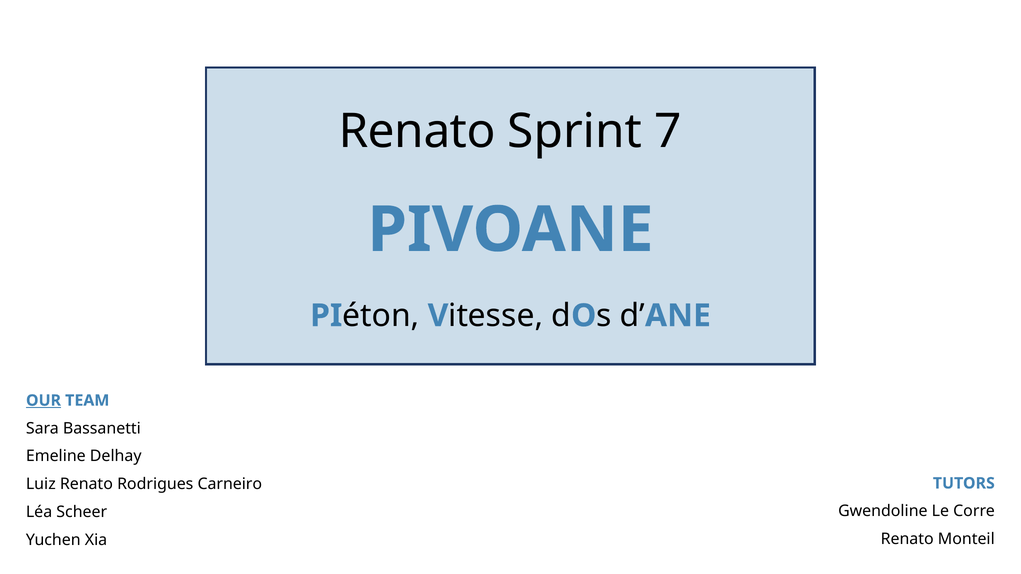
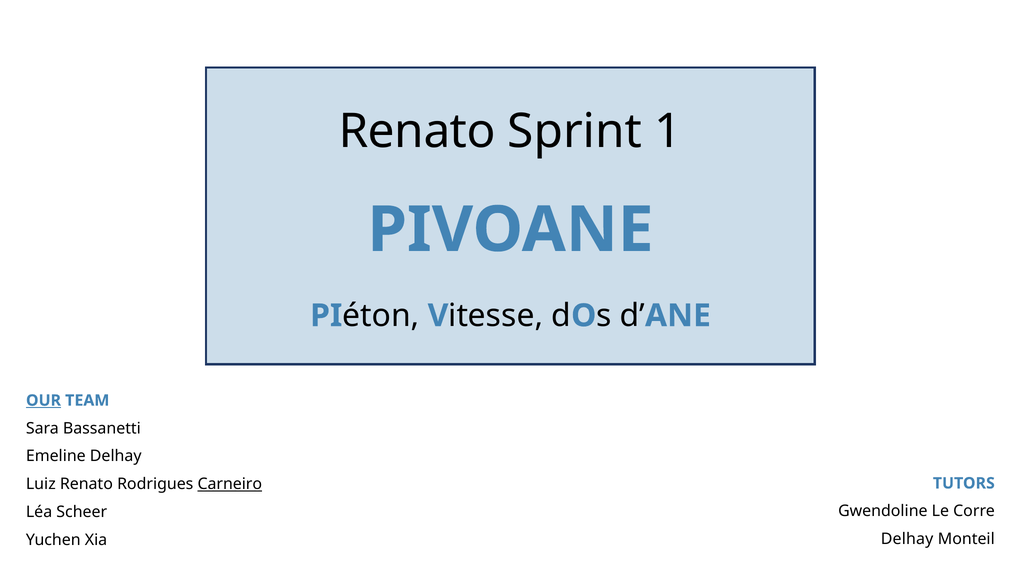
7: 7 -> 1 (668, 131)
Carneiro underline: none -> present (230, 484)
Renato: Renato -> Delhay (907, 539)
